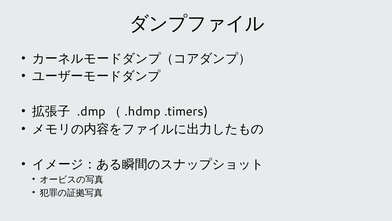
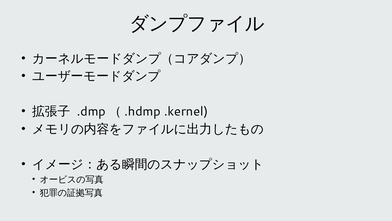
.timers: .timers -> .kernel (186, 111)
